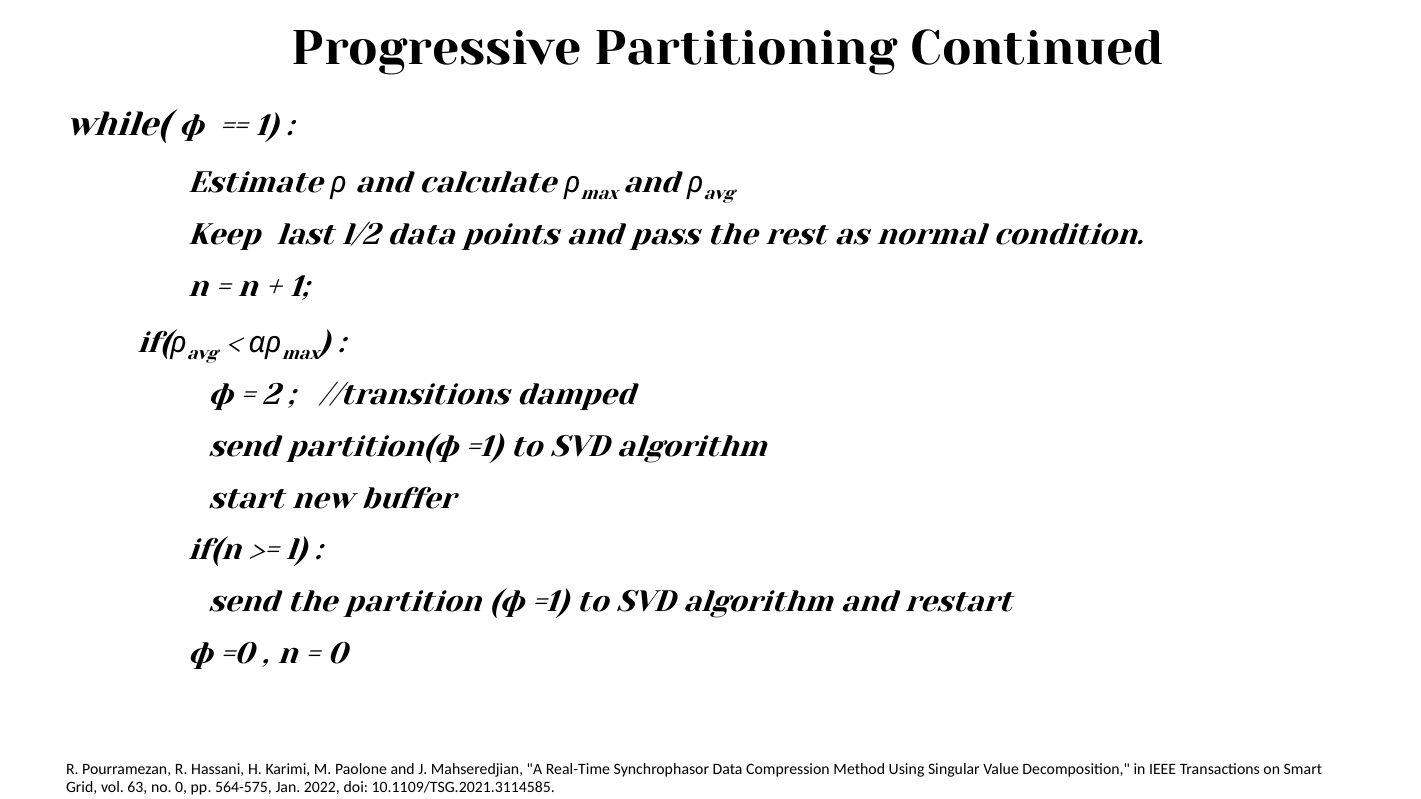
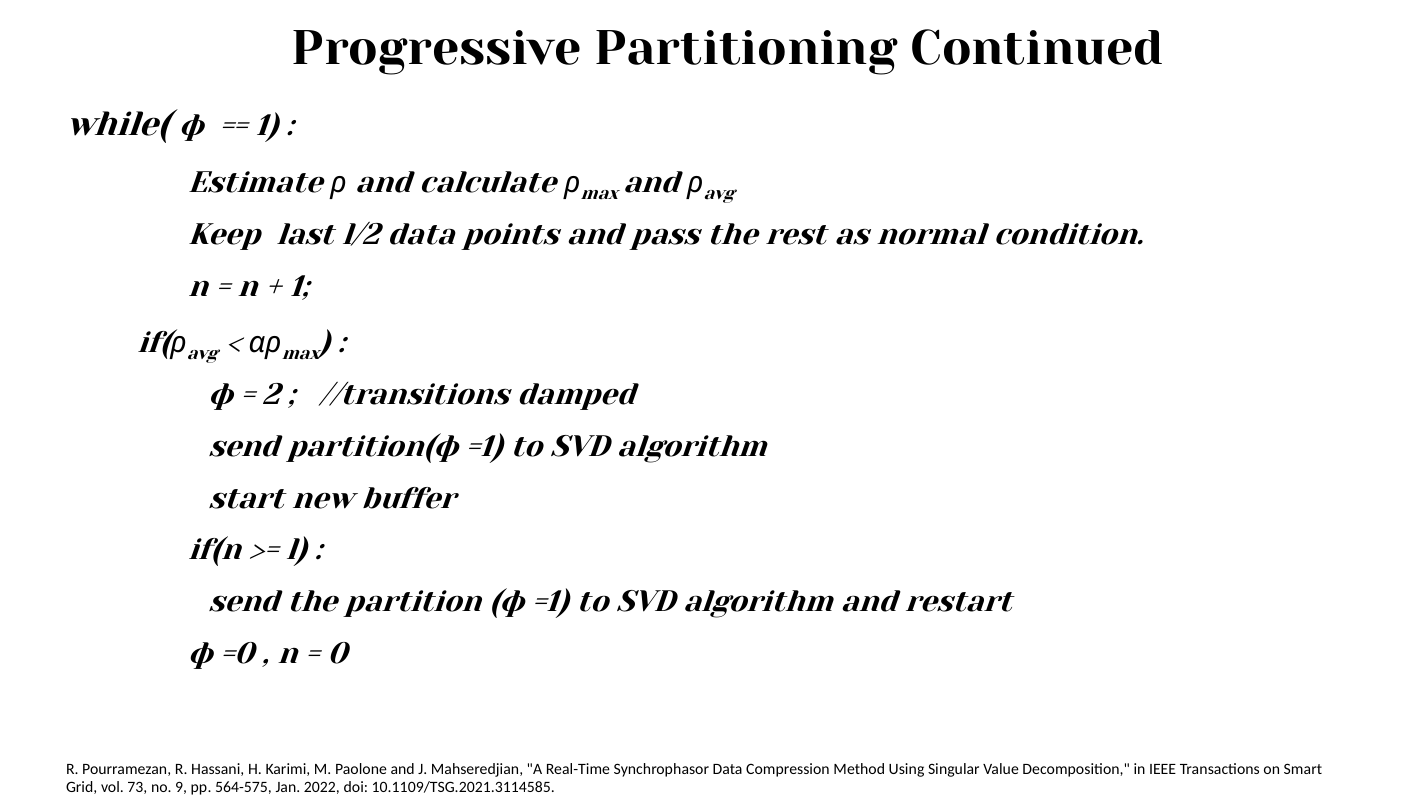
63: 63 -> 73 (137, 788)
no 0: 0 -> 9 (181, 788)
